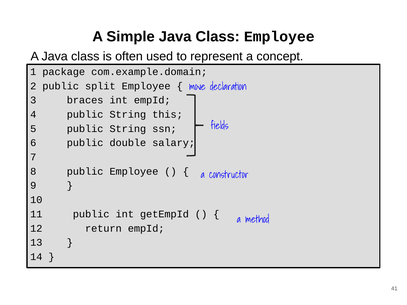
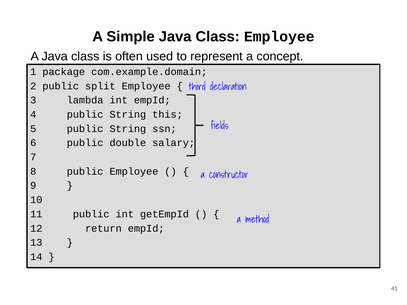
move: move -> third (197, 87)
braces: braces -> lambda (85, 100)
